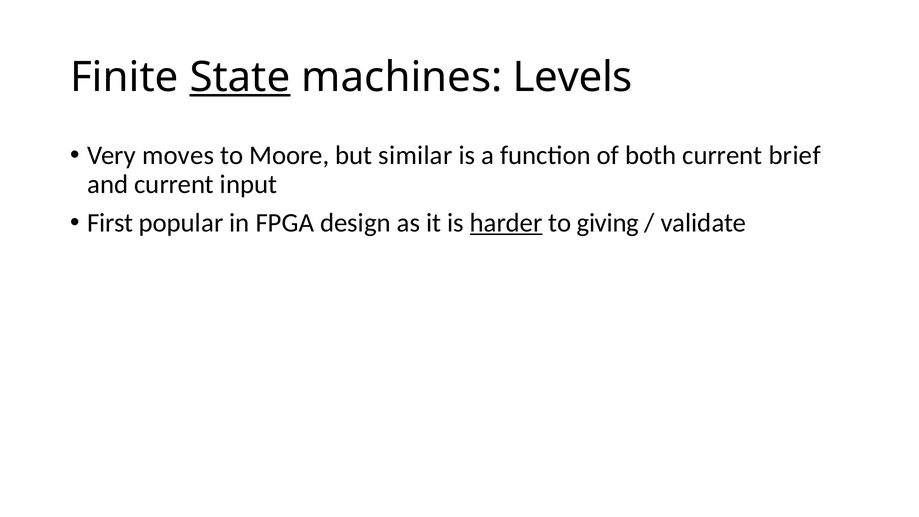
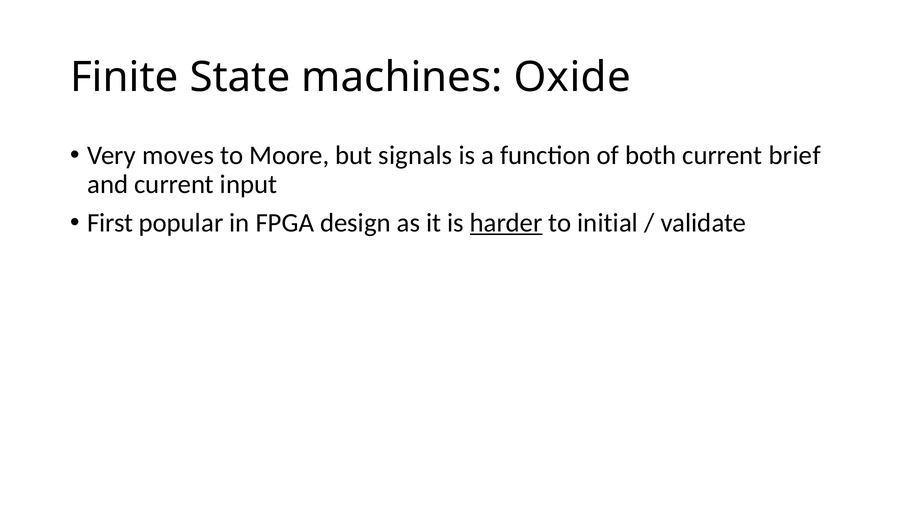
State underline: present -> none (240, 77)
Levels: Levels -> Oxide (572, 77)
similar: similar -> signals (415, 155)
giving: giving -> initial (608, 223)
